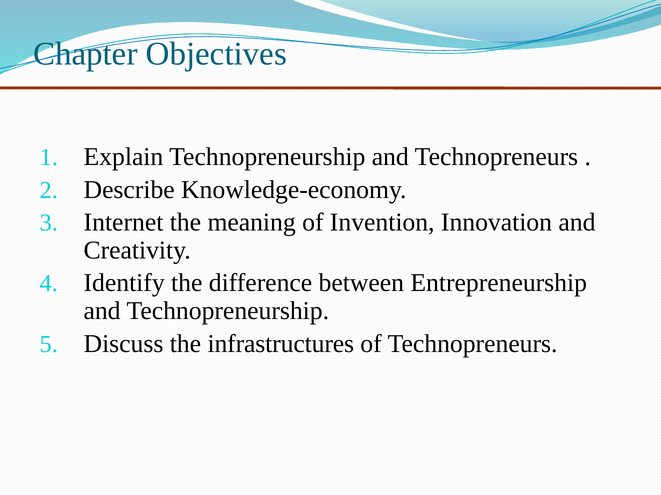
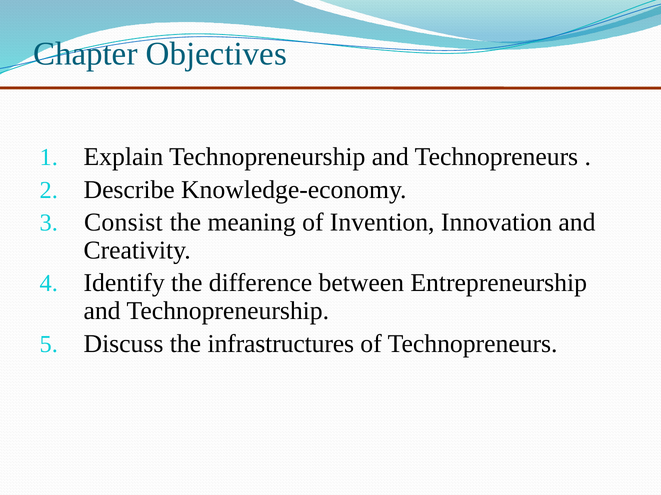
Internet: Internet -> Consist (123, 223)
